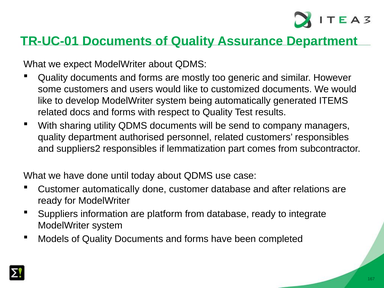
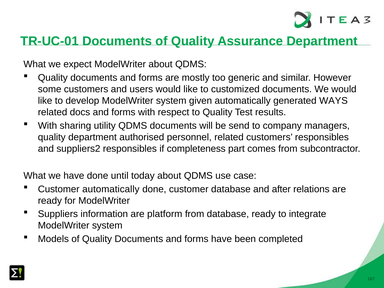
being: being -> given (201, 101)
ITEMS: ITEMS -> WAYS (333, 101)
lemmatization: lemmatization -> completeness (196, 149)
